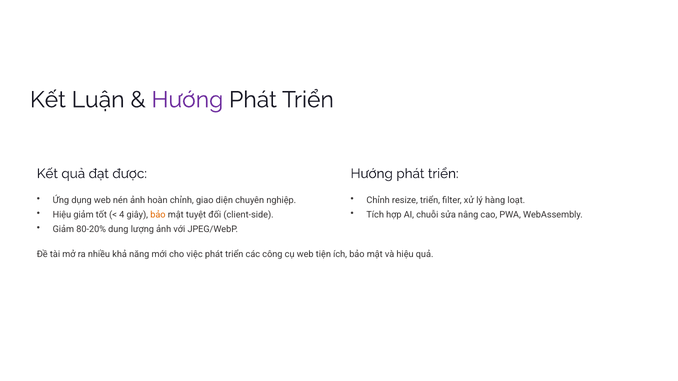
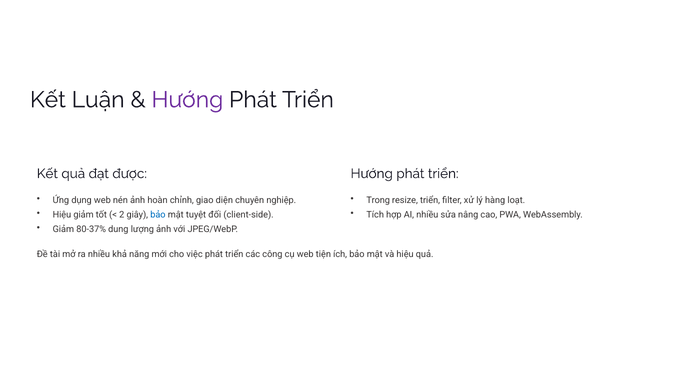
Chỉnh: Chỉnh -> Trong (378, 200)
4: 4 -> 2 (122, 215)
bảo colour: orange -> blue (158, 215)
AI chuỗi: chuỗi -> nhiều (427, 215)
80-20%: 80-20% -> 80-37% (91, 230)
